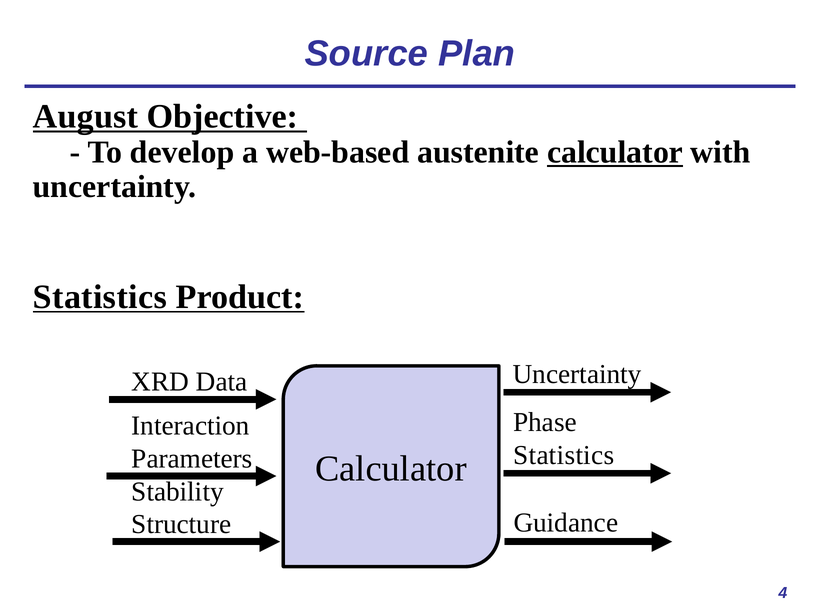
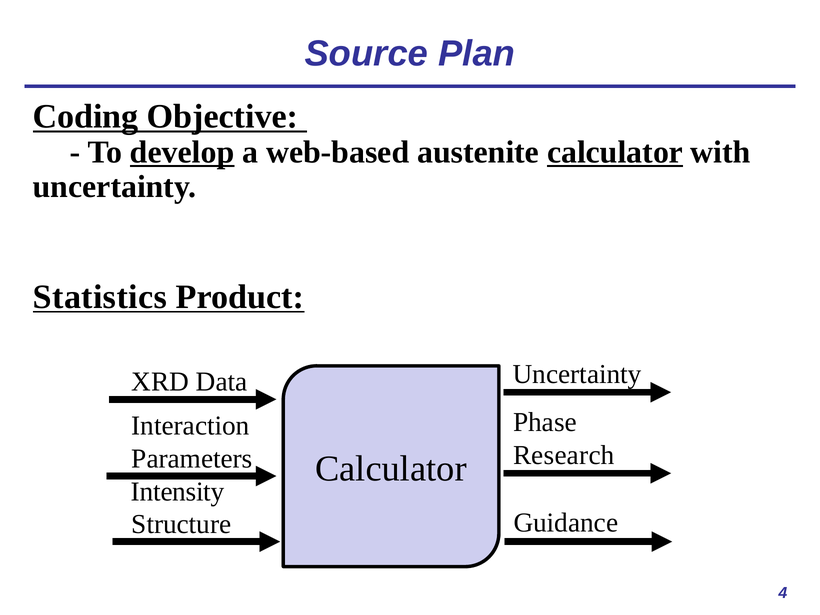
August: August -> Coding (86, 117)
develop underline: none -> present (182, 152)
Statistics: Statistics -> Research (564, 455)
Stability: Stability -> Intensity (178, 492)
